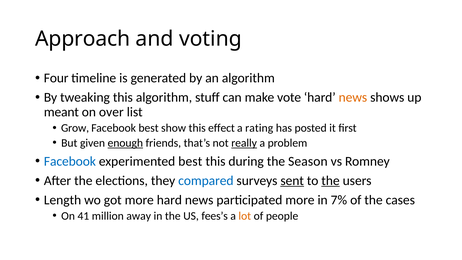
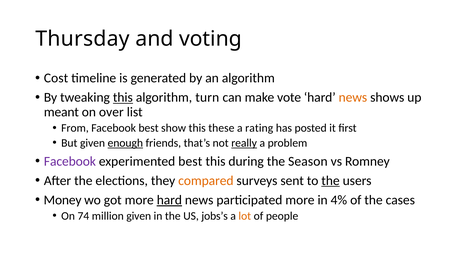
Approach: Approach -> Thursday (83, 39)
Four: Four -> Cost (56, 78)
this underline: none -> present (123, 97)
stuff: stuff -> turn (207, 97)
Grow: Grow -> From (75, 128)
effect: effect -> these (221, 128)
Facebook colour: blue -> purple (70, 161)
compared colour: blue -> orange (206, 181)
sent underline: present -> none (292, 181)
Length: Length -> Money (63, 200)
hard underline: none -> present (169, 200)
7%: 7% -> 4% (339, 200)
41: 41 -> 74 (83, 216)
million away: away -> given (139, 216)
fees’s: fees’s -> jobs’s (215, 216)
